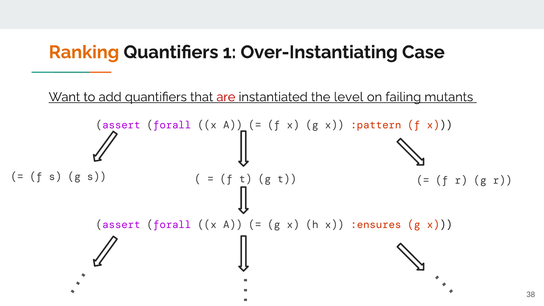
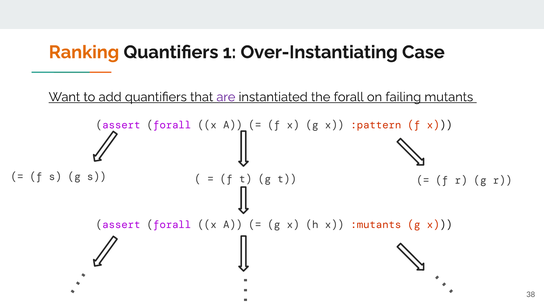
are colour: red -> purple (226, 97)
the level: level -> forall (349, 97)
:ensures: :ensures -> :mutants (376, 225)
